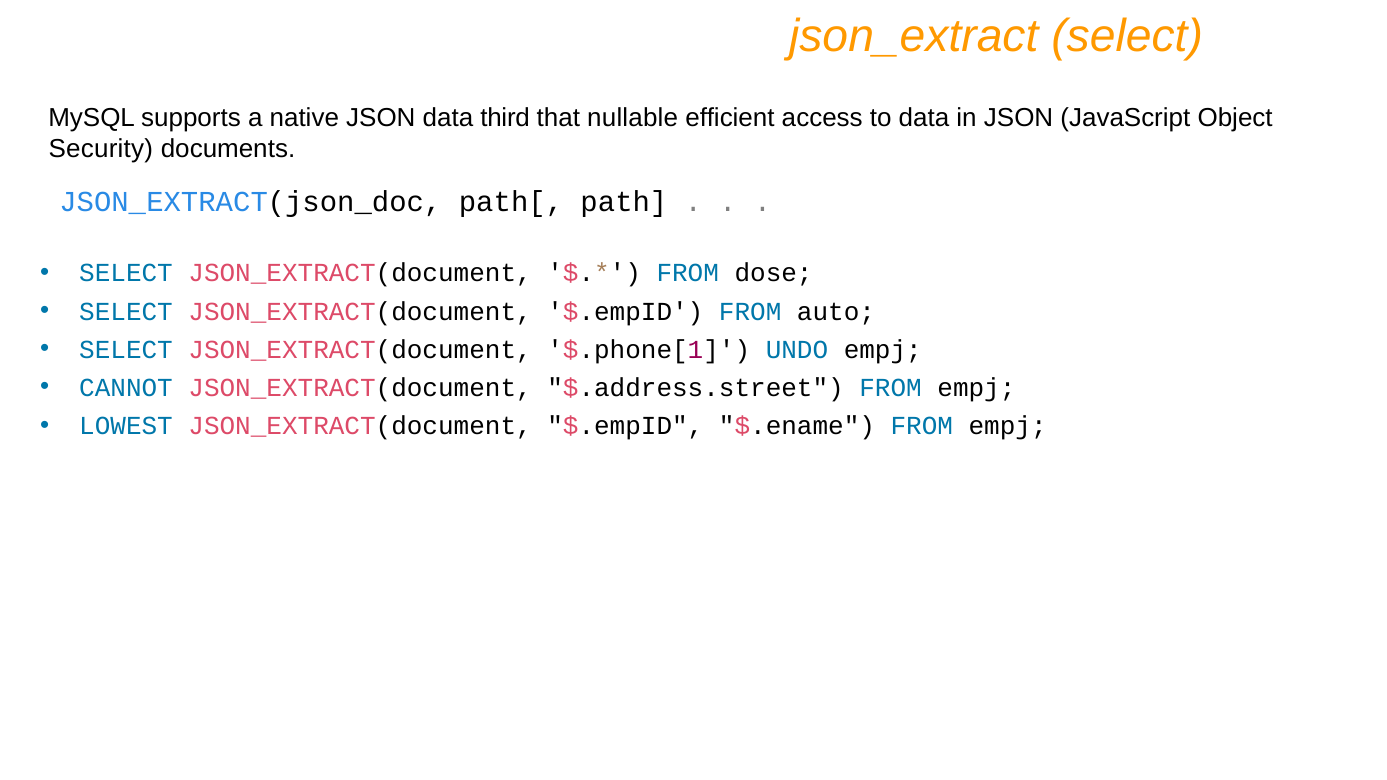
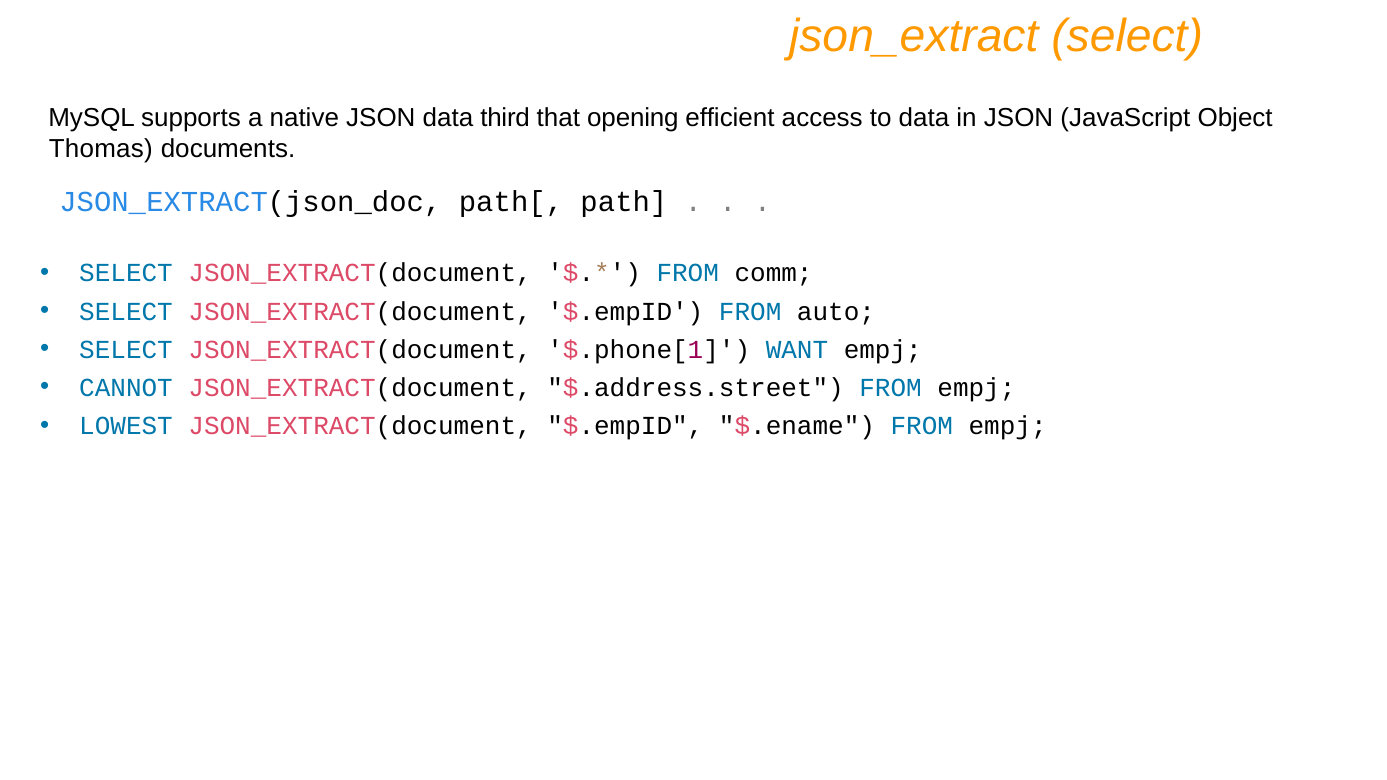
nullable: nullable -> opening (633, 118)
Security: Security -> Thomas (101, 149)
dose: dose -> comm (774, 273)
UNDO: UNDO -> WANT (797, 350)
